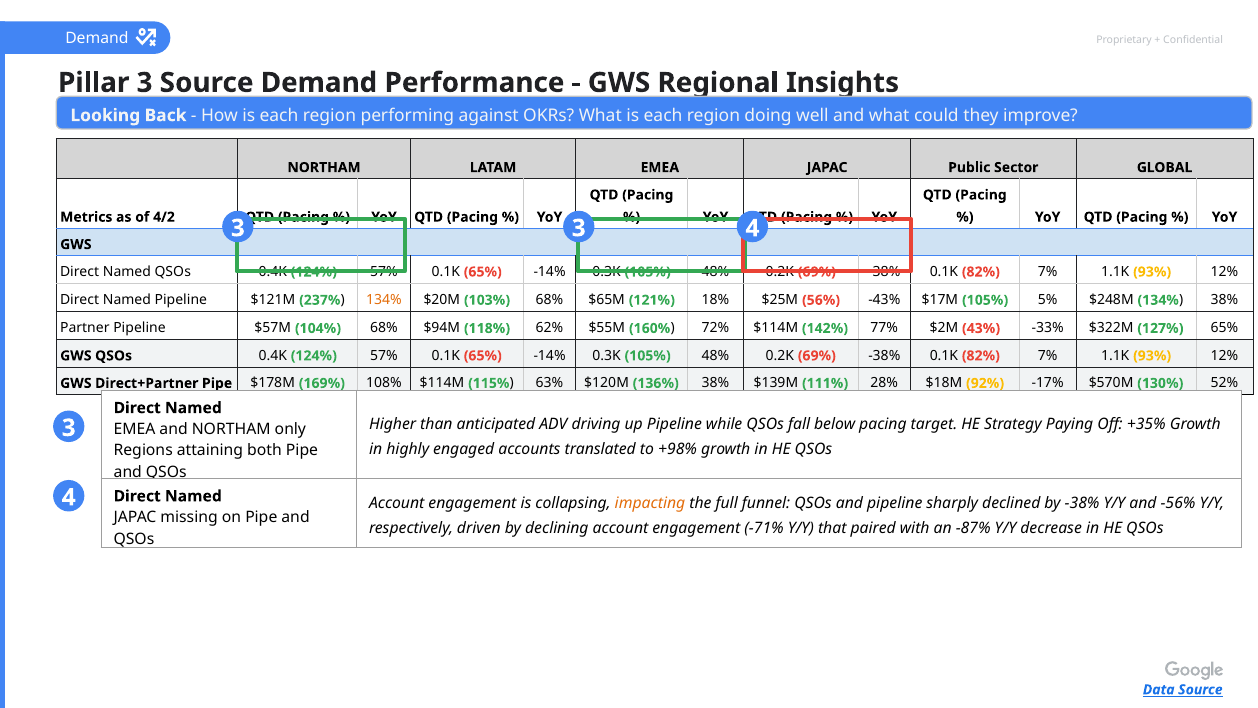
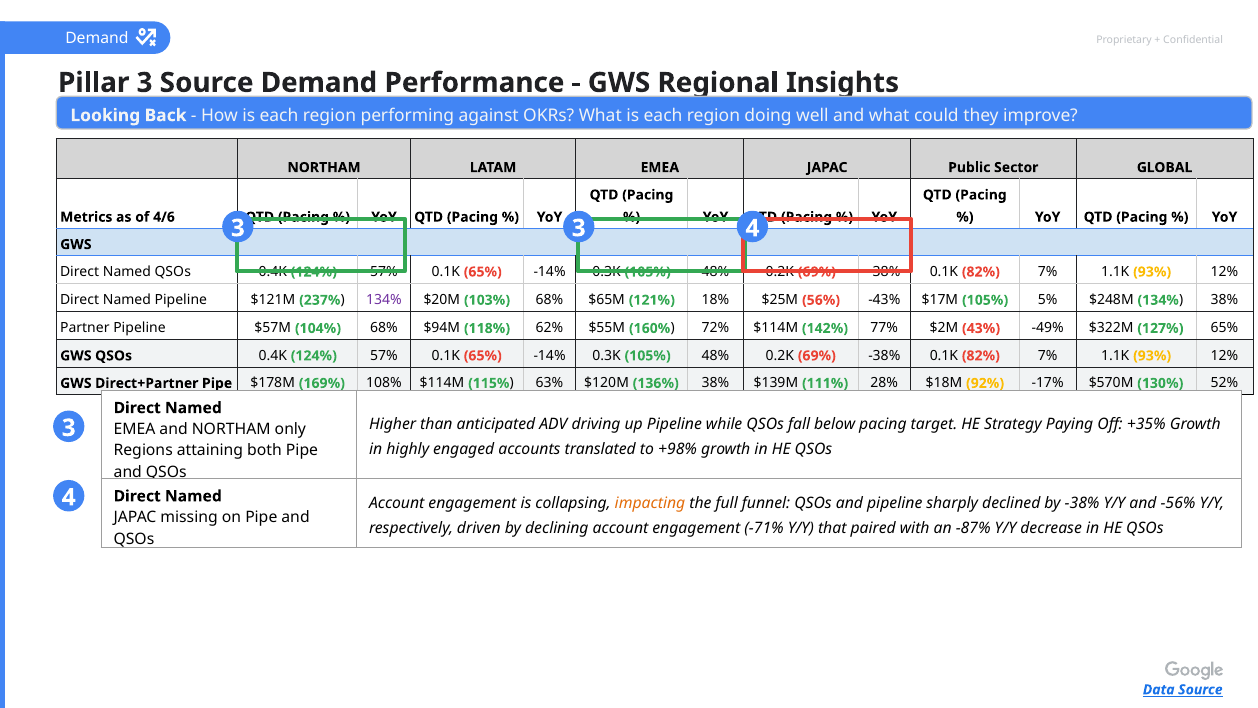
4/2: 4/2 -> 4/6 (164, 217)
134% colour: orange -> purple (384, 300)
-33%: -33% -> -49% (1048, 328)
